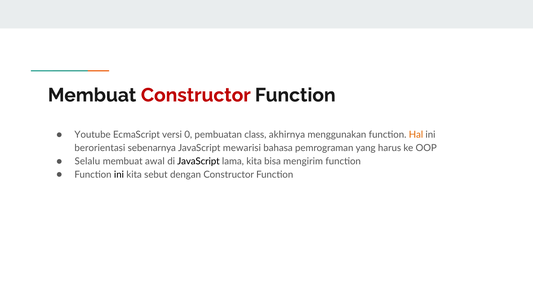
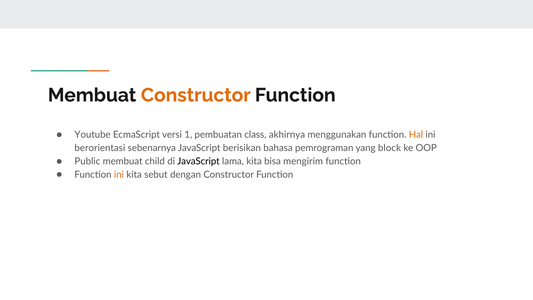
Constructor colour: red -> orange (196, 95)
0: 0 -> 1 (188, 135)
mewarisi: mewarisi -> berisikan (242, 148)
harus: harus -> block (389, 148)
Selalu: Selalu -> Public (87, 161)
awal: awal -> child (155, 161)
ini colour: black -> orange (119, 175)
